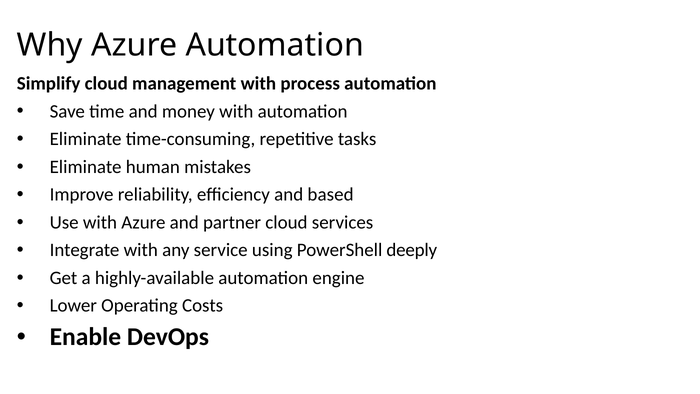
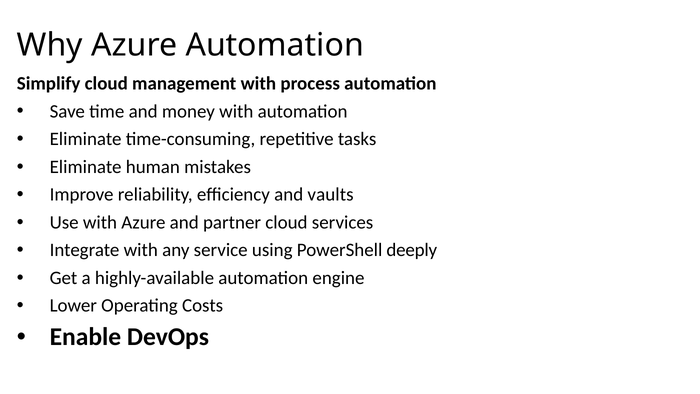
based: based -> vaults (331, 195)
